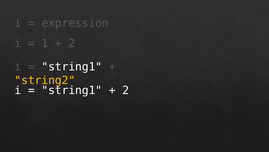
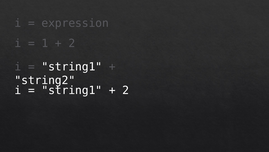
string2 colour: yellow -> white (45, 80)
